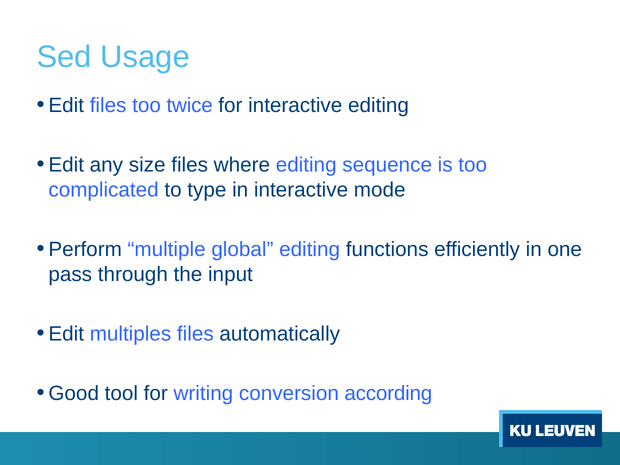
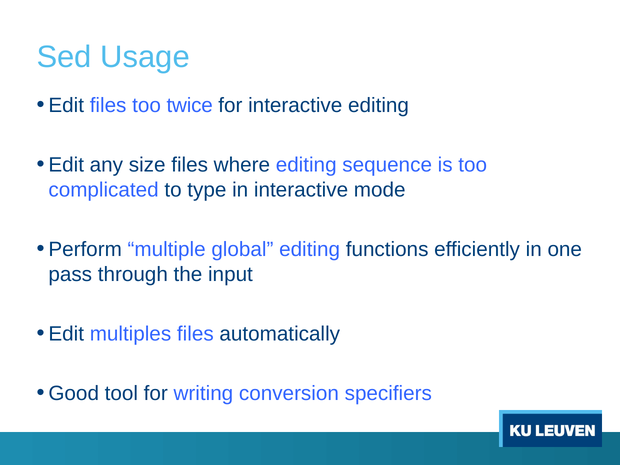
according: according -> specifiers (388, 393)
